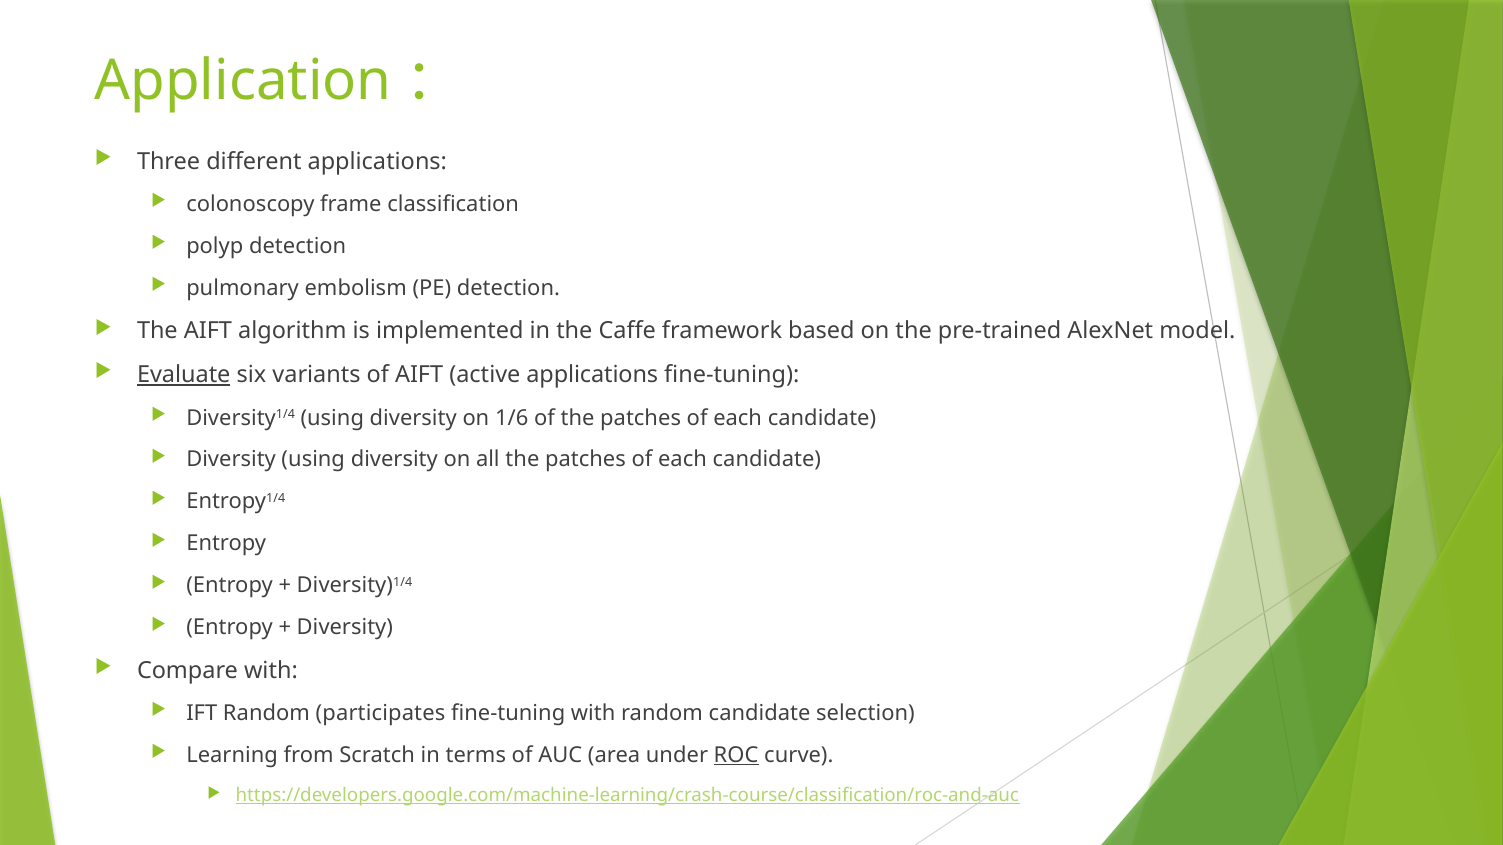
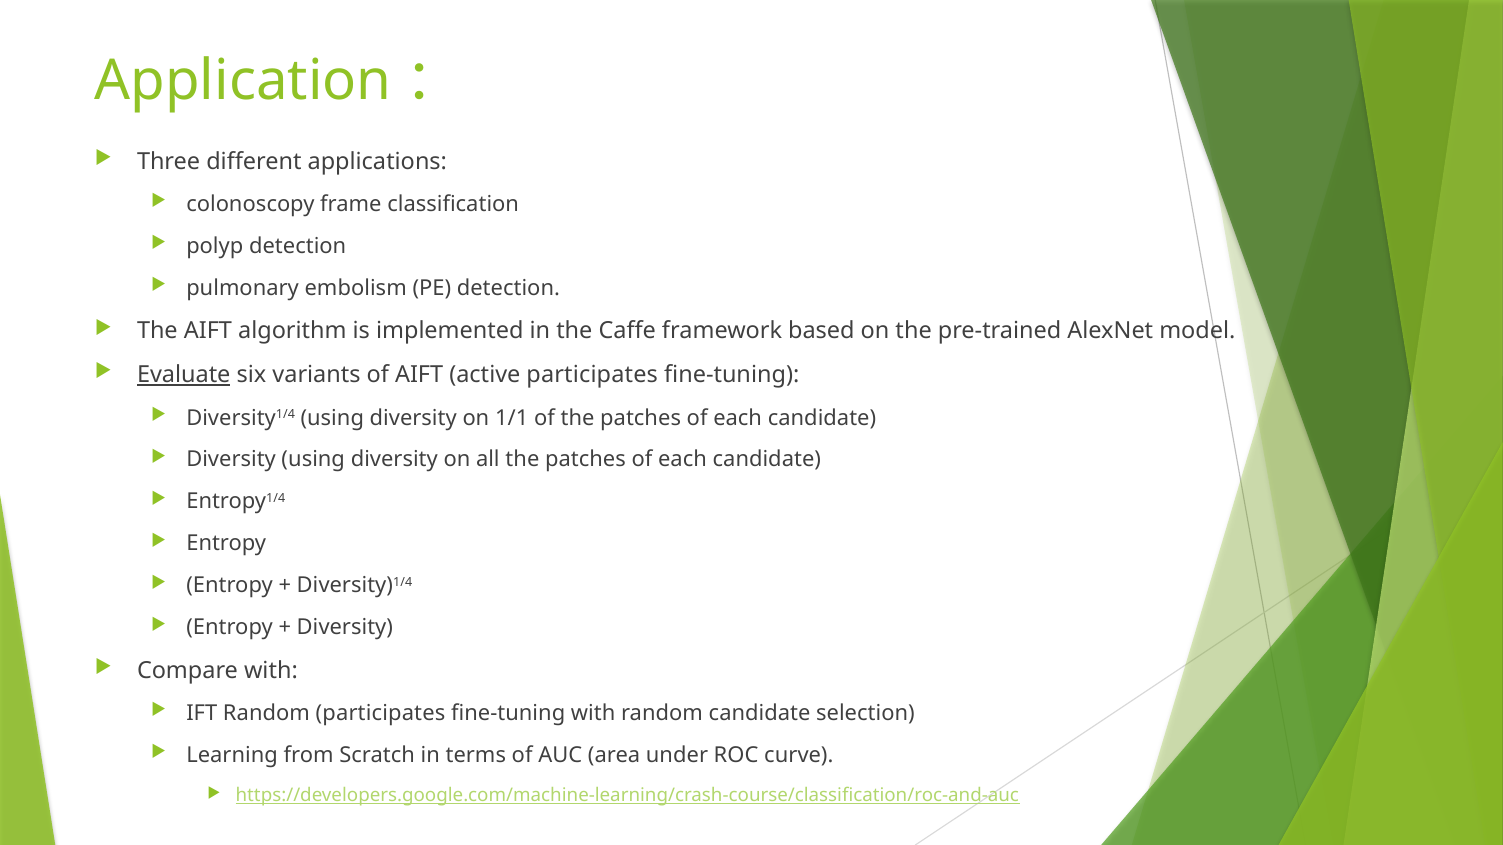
active applications: applications -> participates (592, 375)
1/6: 1/6 -> 1/1 (512, 418)
ROC underline: present -> none (736, 756)
